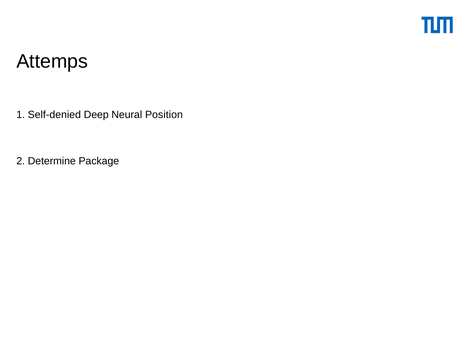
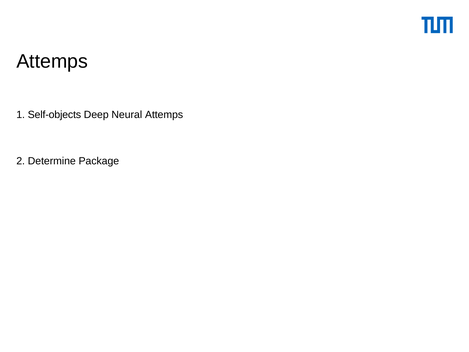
Self-denied: Self-denied -> Self-objects (54, 115)
Neural Position: Position -> Attemps (164, 115)
